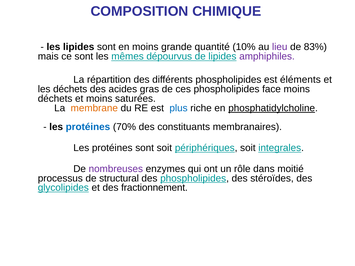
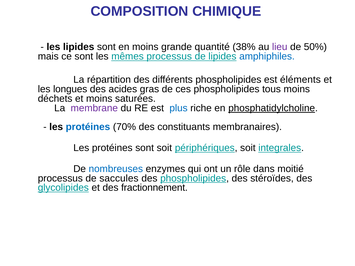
10%: 10% -> 38% (244, 47)
83%: 83% -> 50% (315, 47)
mêmes dépourvus: dépourvus -> processus (169, 56)
amphiphiles colour: purple -> blue (267, 56)
les déchets: déchets -> longues (70, 89)
face: face -> tous (272, 89)
membrane colour: orange -> purple (94, 108)
nombreuses colour: purple -> blue (116, 169)
structural: structural -> saccules (119, 178)
